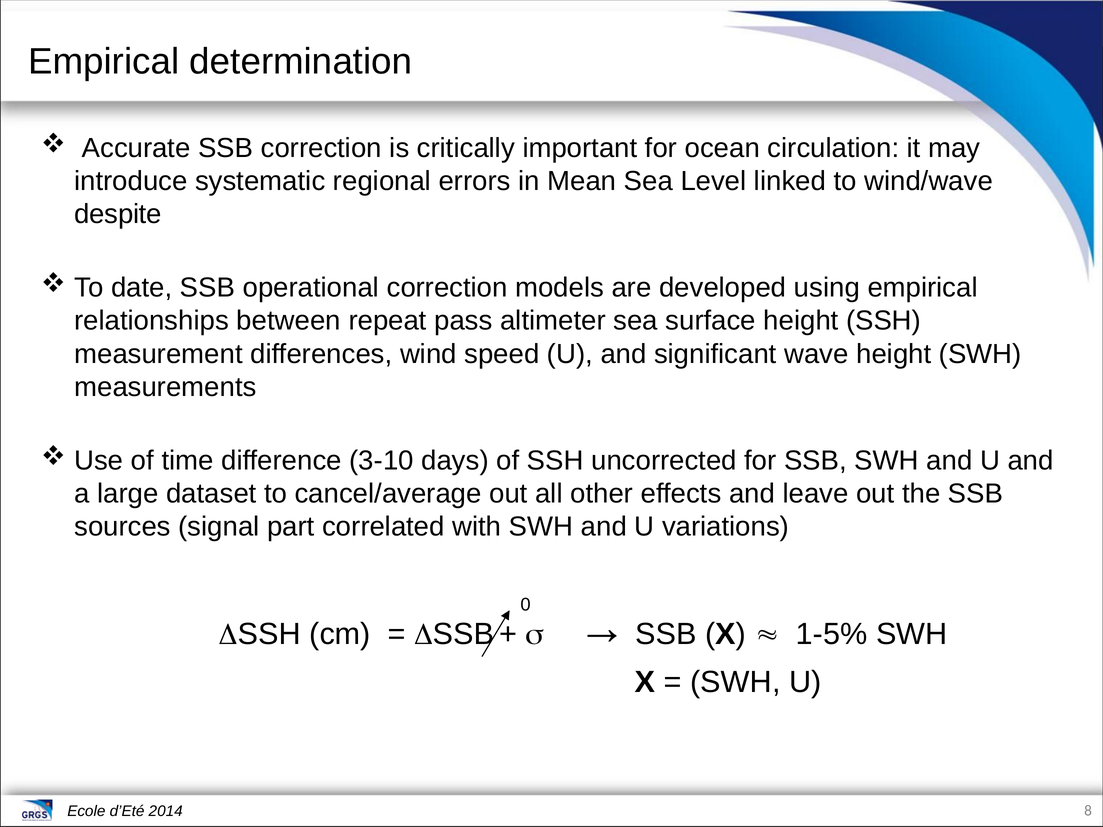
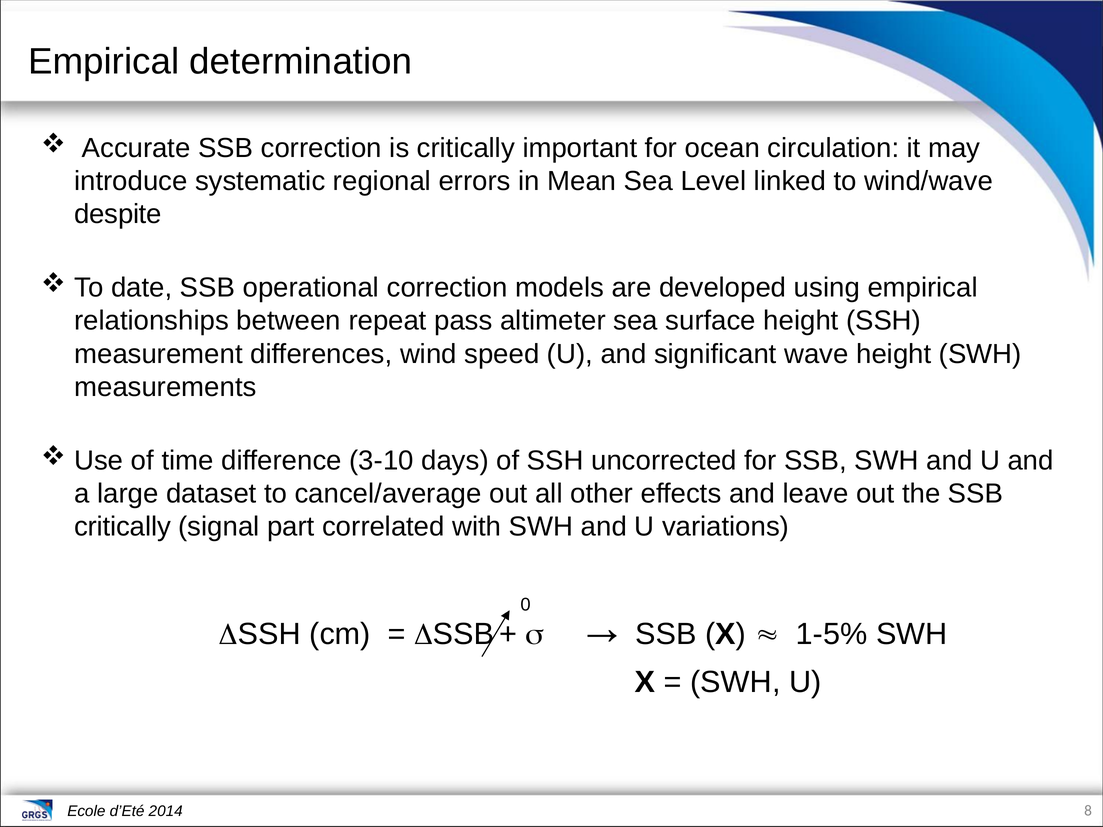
sources: sources -> critically (123, 527)
